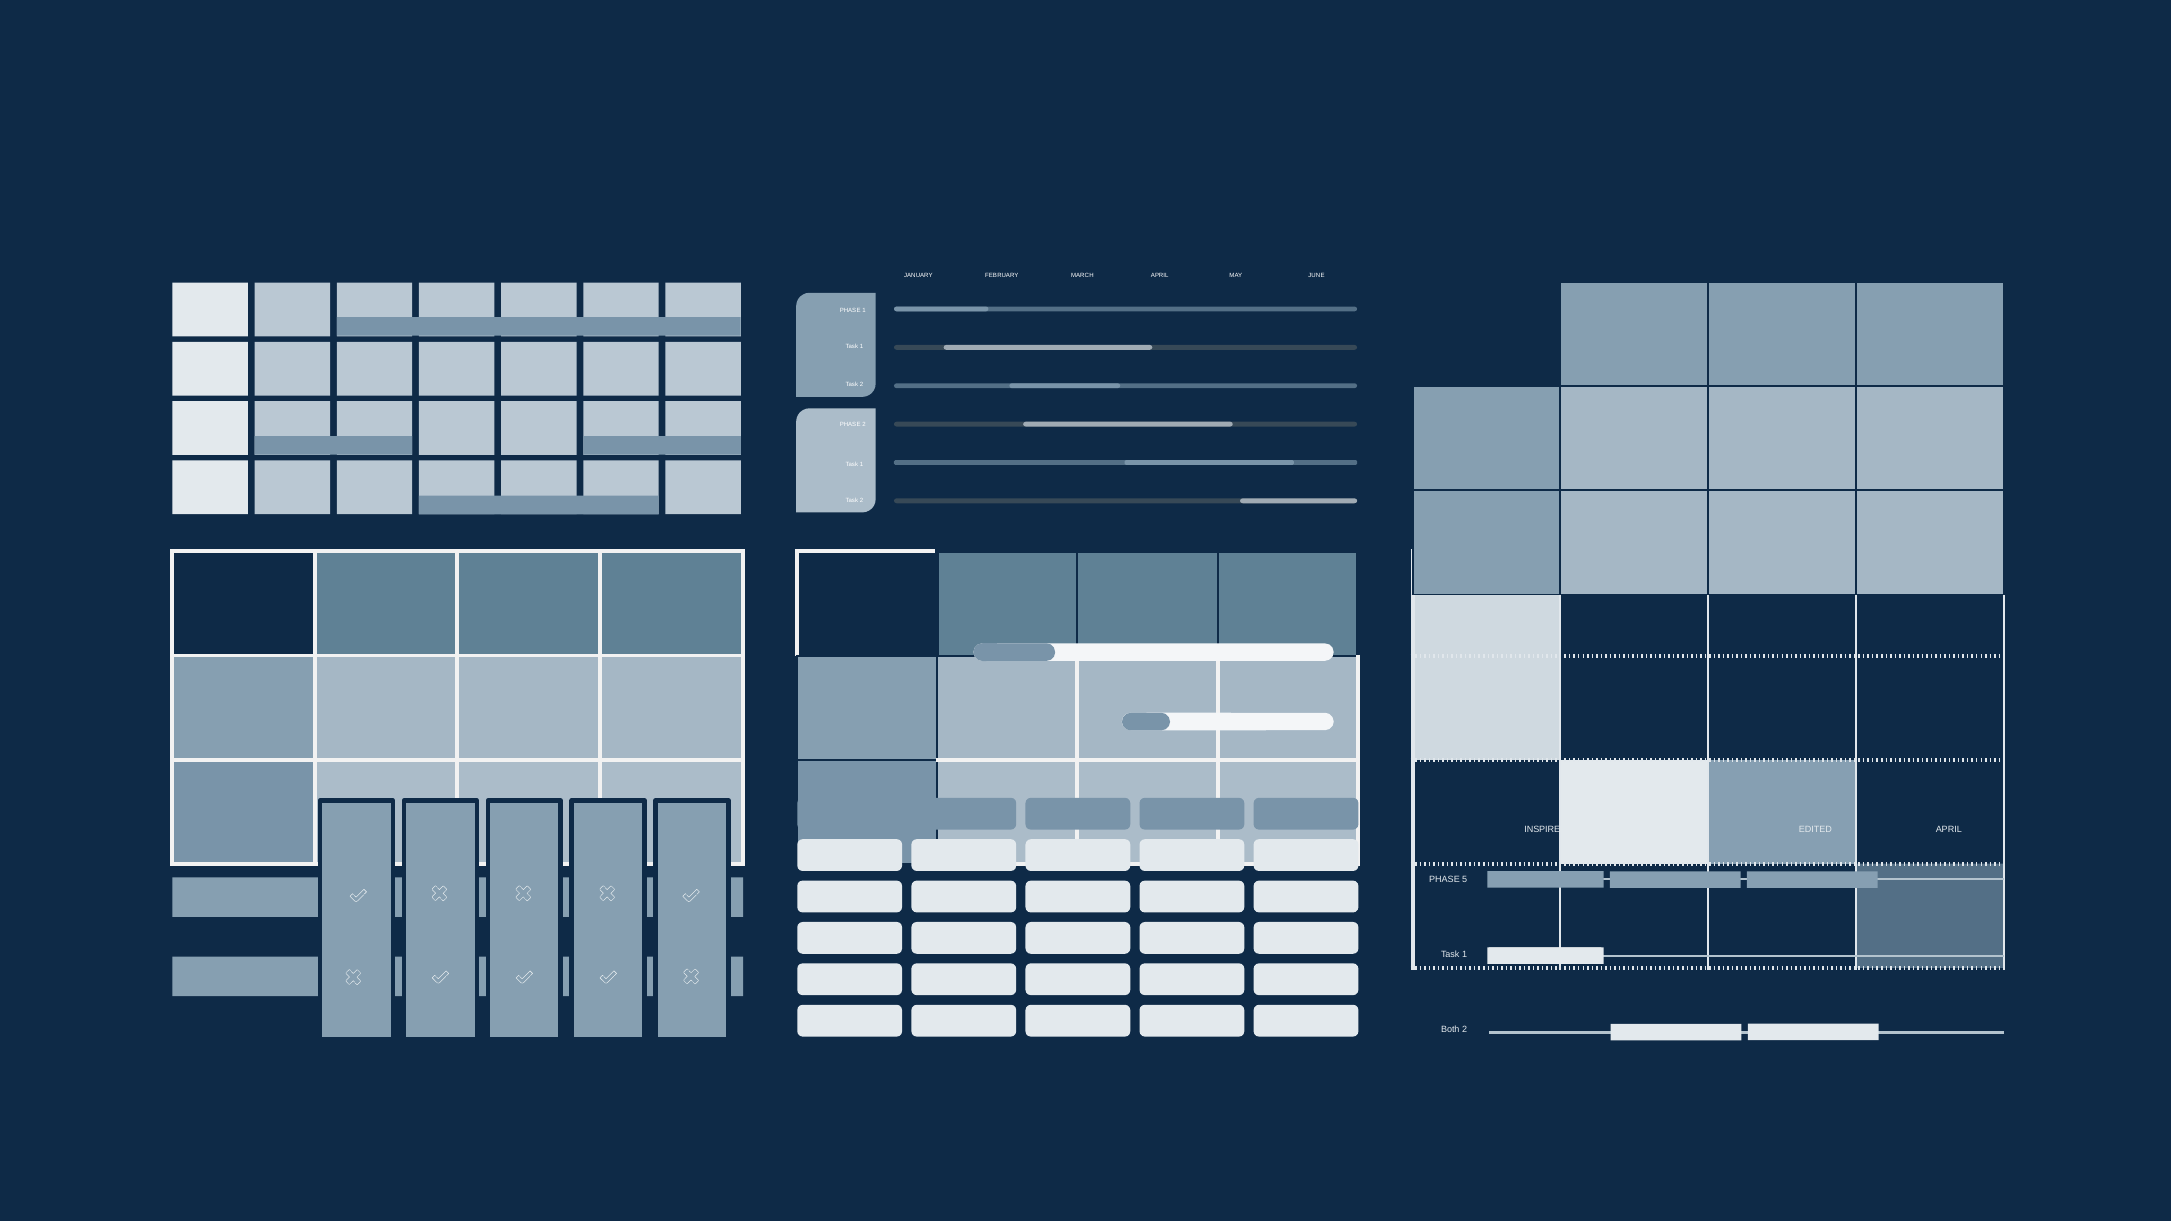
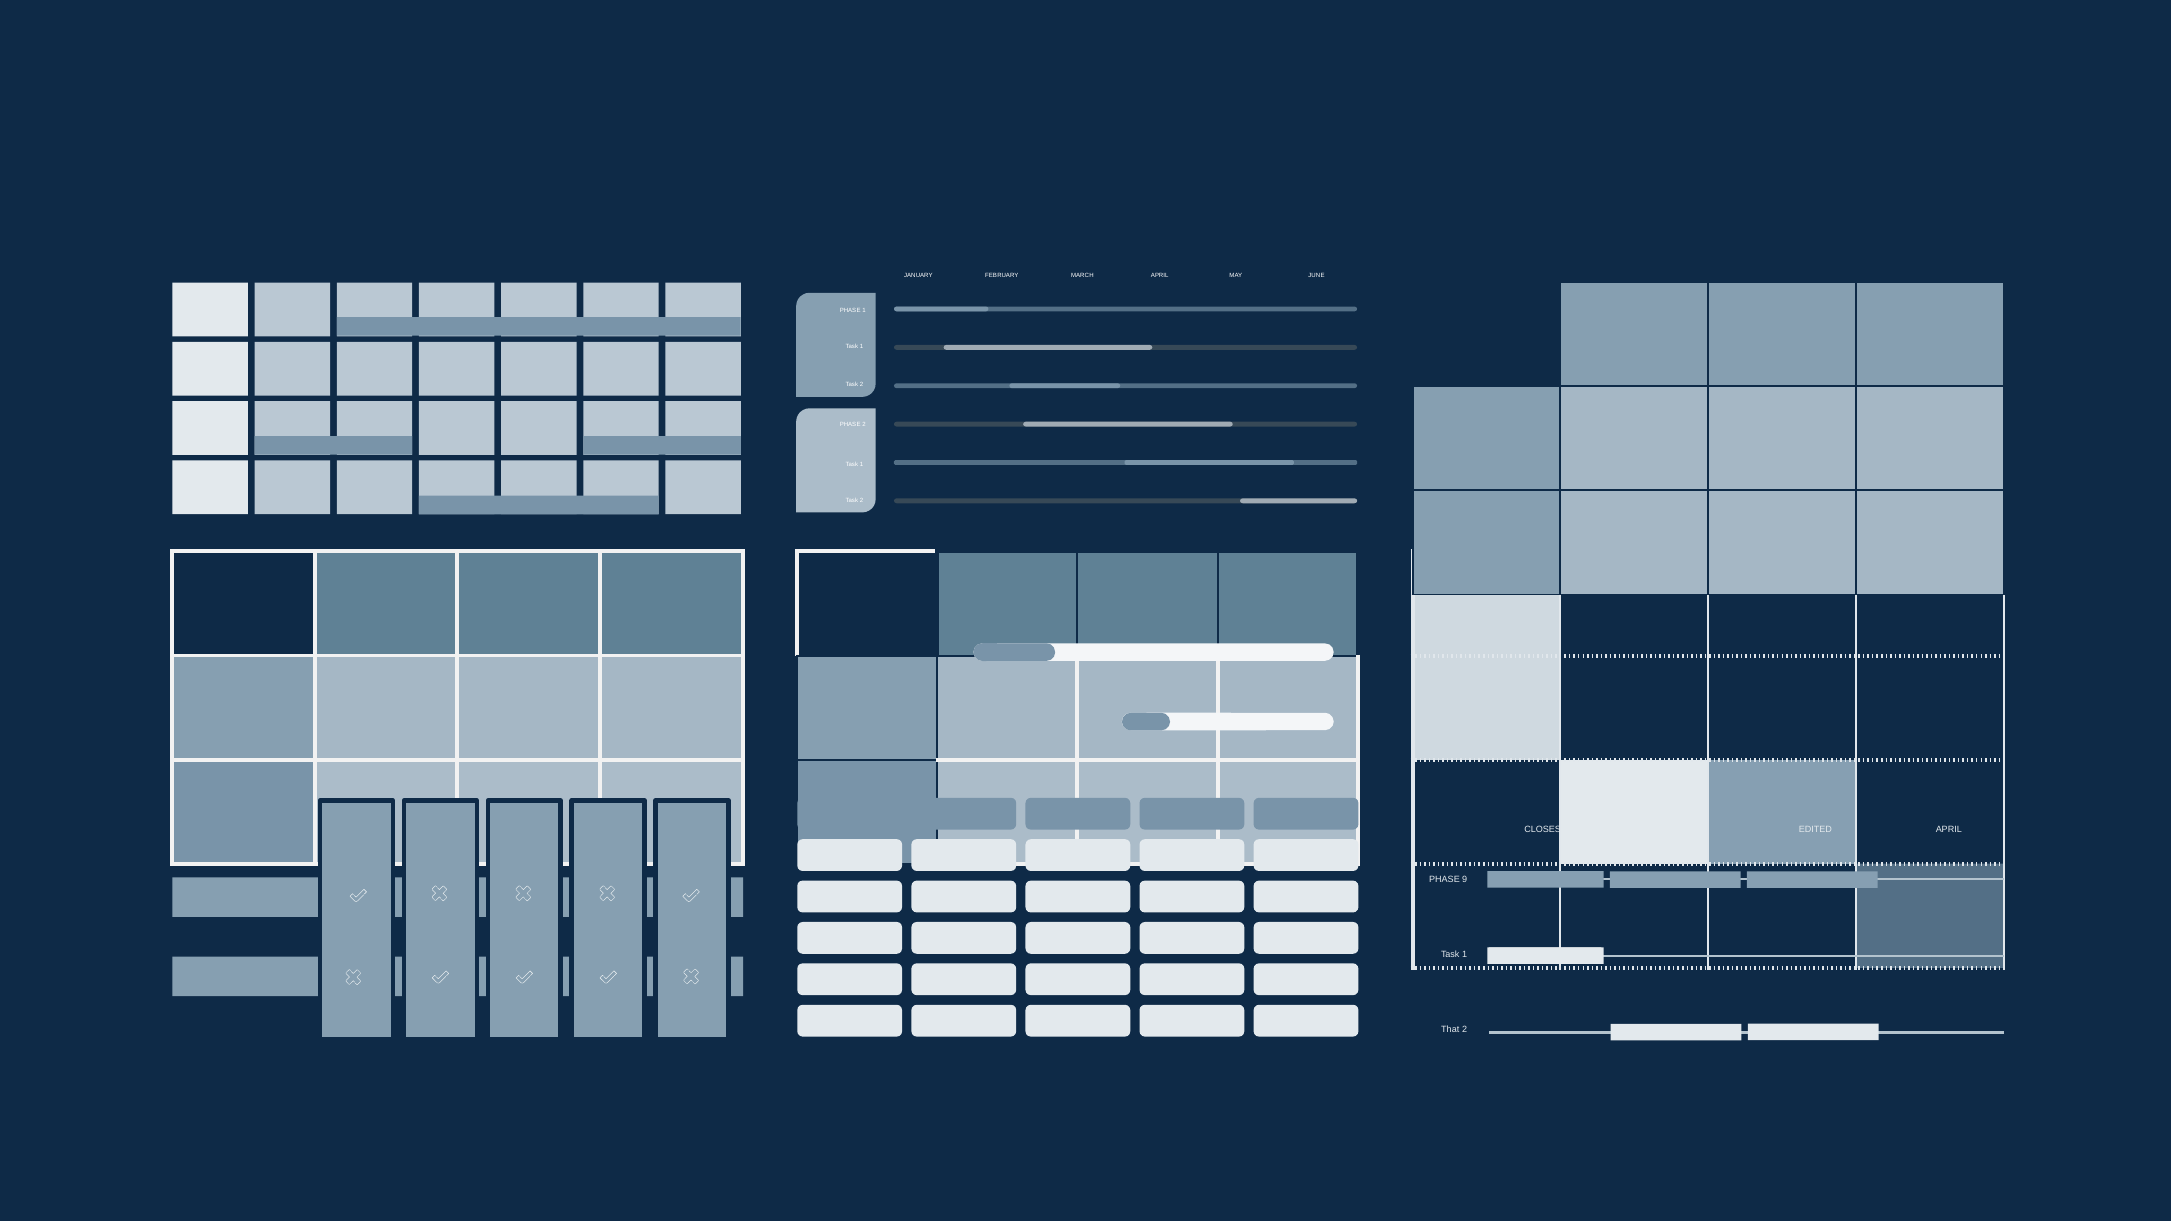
INSPIRED: INSPIRED -> CLOSEST (1545, 830)
5: 5 -> 9 (1465, 880)
Both: Both -> That (1450, 1030)
